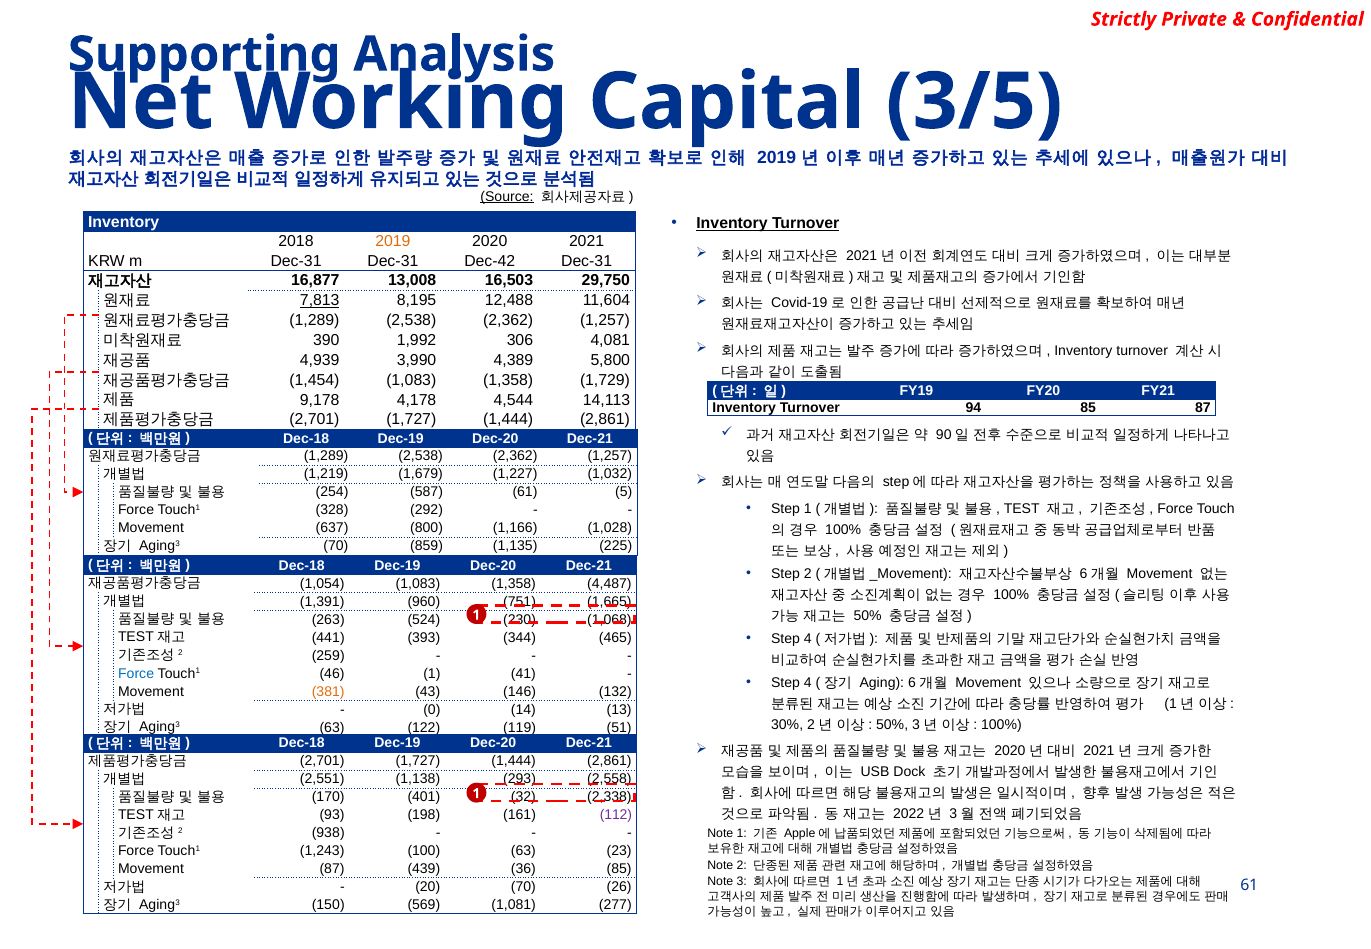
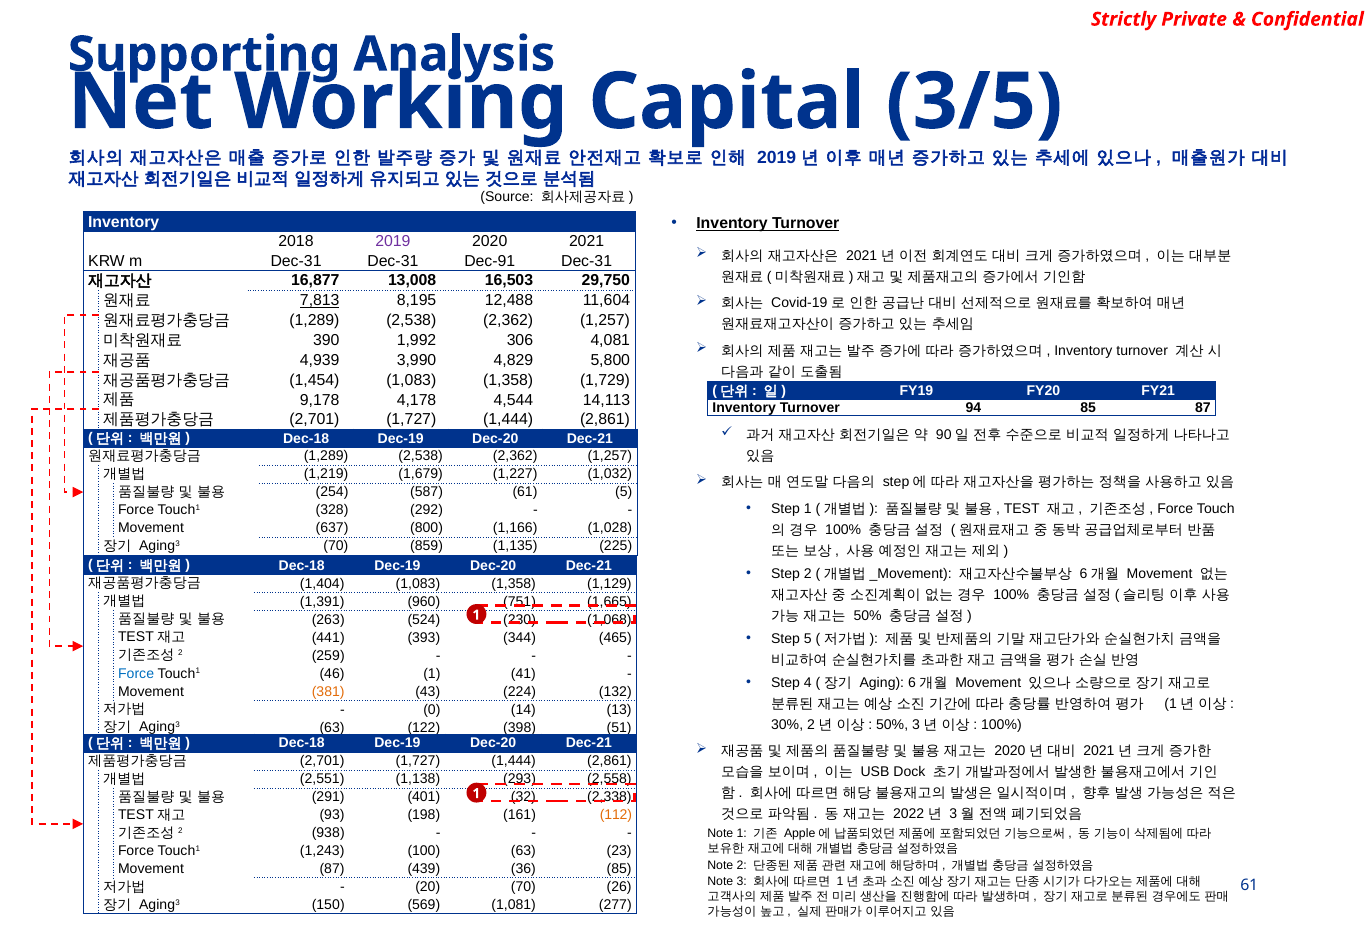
Source underline: present -> none (507, 197)
2019 colour: orange -> purple (393, 242)
Dec-42: Dec-42 -> Dec-91 (490, 261)
4,389: 4,389 -> 4,829 (513, 360)
1,054: 1,054 -> 1,404 (322, 584)
4,487: 4,487 -> 1,129 (609, 584)
4: 4 -> 5 (808, 639)
146: 146 -> 224 (520, 692)
119: 119 -> 398 (520, 727)
170: 170 -> 291 (328, 797)
112 colour: purple -> orange (616, 815)
